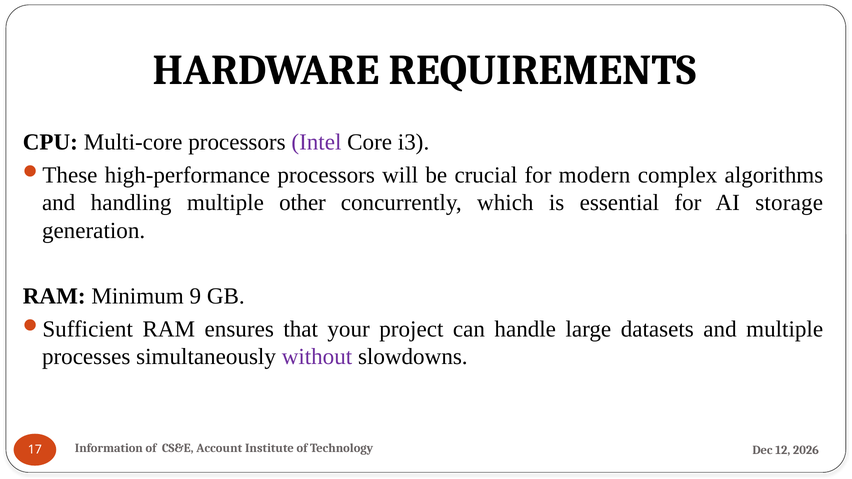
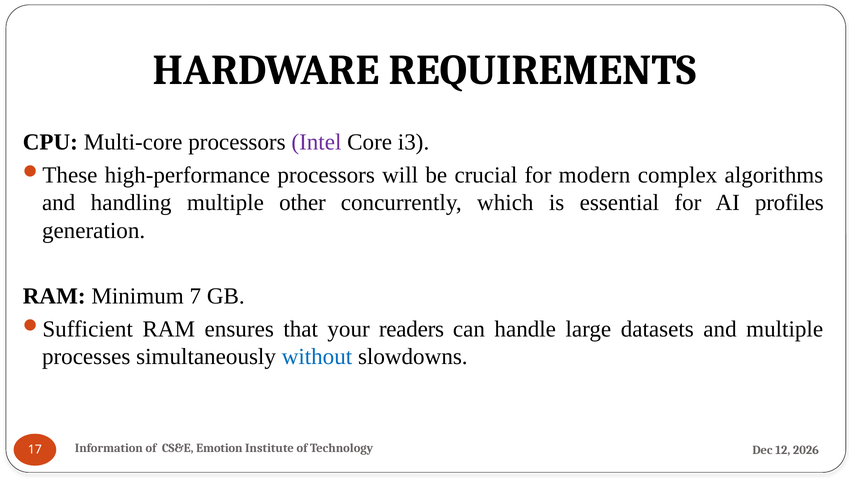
storage: storage -> profiles (789, 203)
9: 9 -> 7 (195, 296)
project: project -> readers (411, 329)
without colour: purple -> blue (317, 357)
Account: Account -> Emotion (219, 448)
